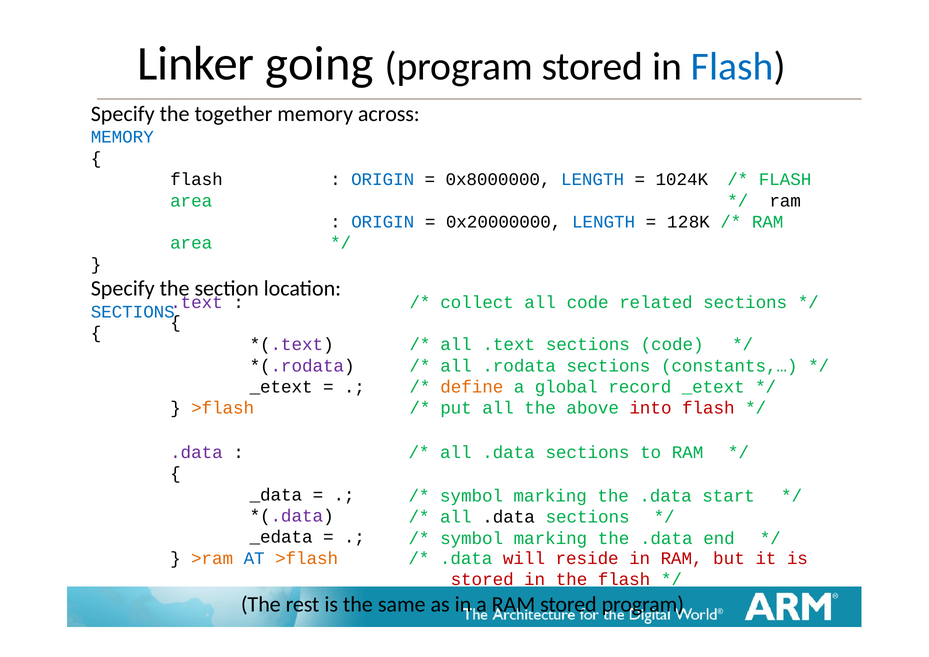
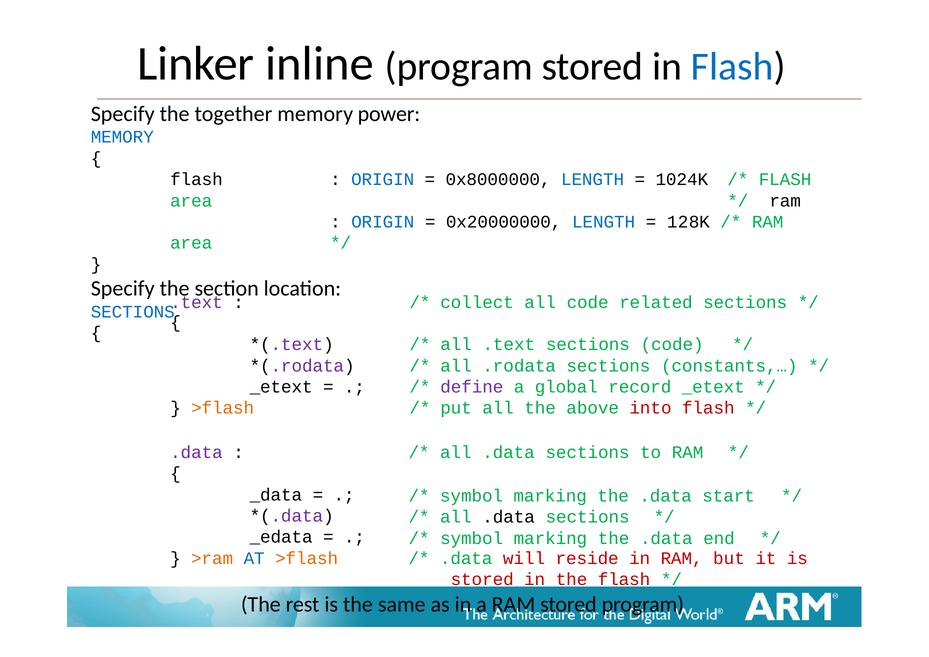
going: going -> inline (320, 64)
across: across -> power (389, 114)
define colour: orange -> purple (472, 387)
